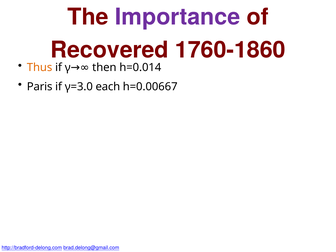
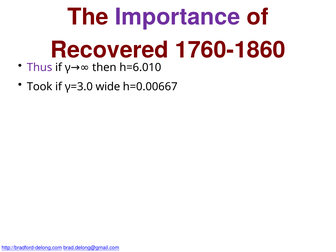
Thus colour: orange -> purple (40, 68)
h=0.014: h=0.014 -> h=6.010 (140, 68)
Paris: Paris -> Took (40, 87)
each: each -> wide (108, 87)
